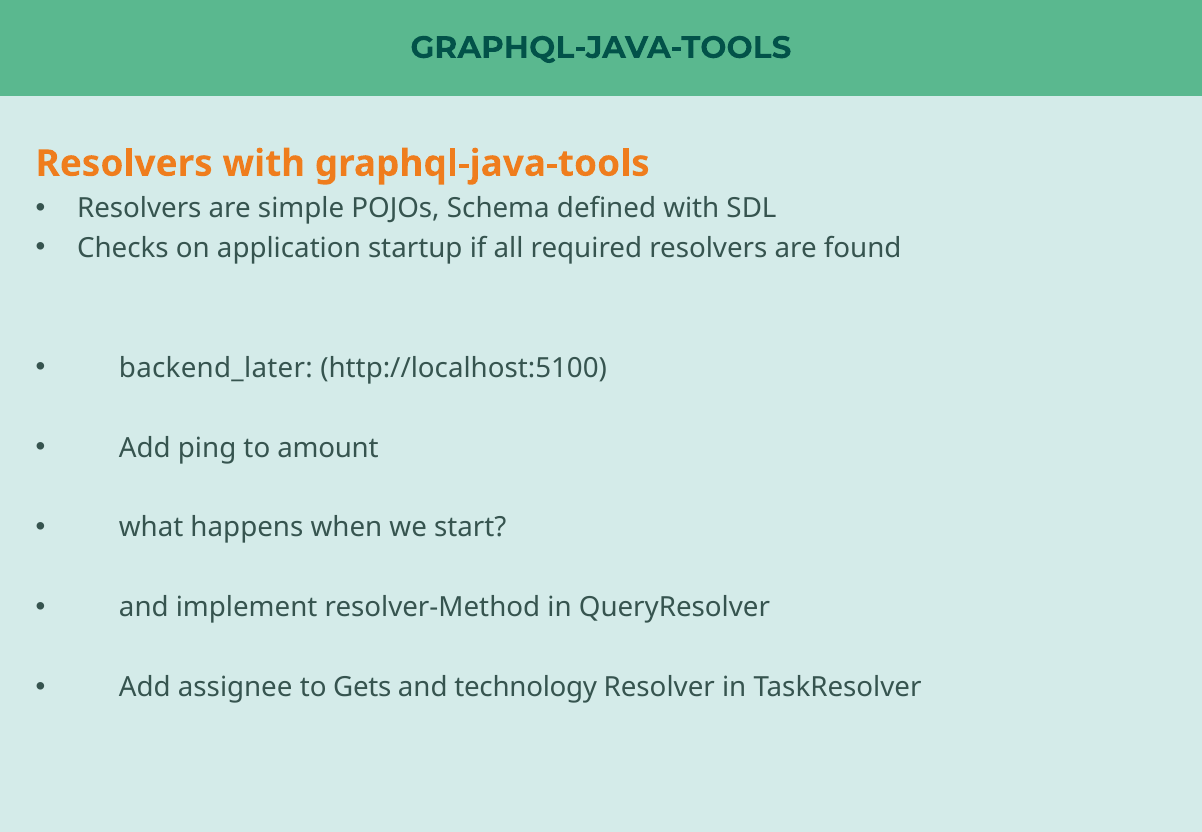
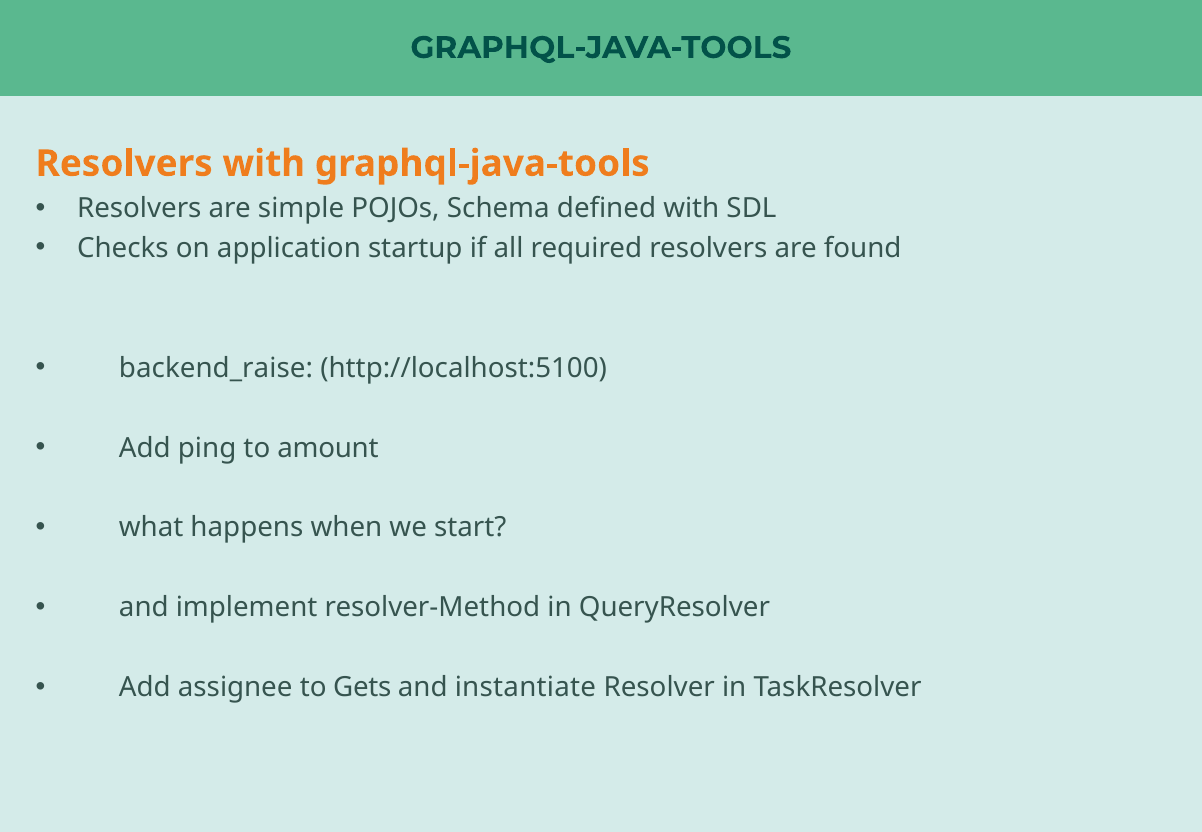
backend_later: backend_later -> backend_raise (216, 368)
technology: technology -> instantiate (525, 688)
